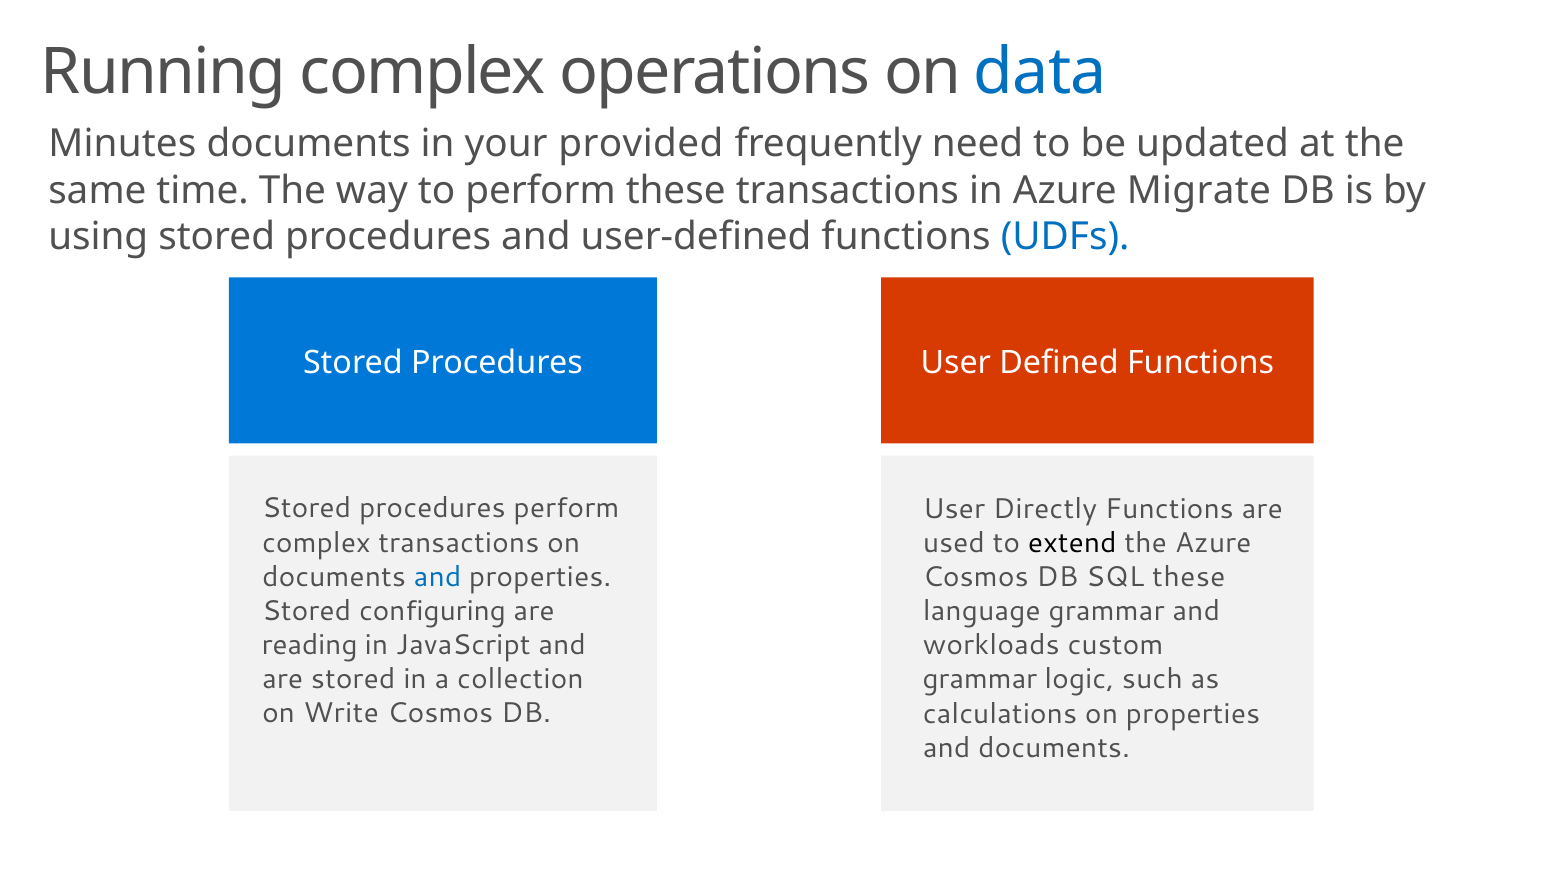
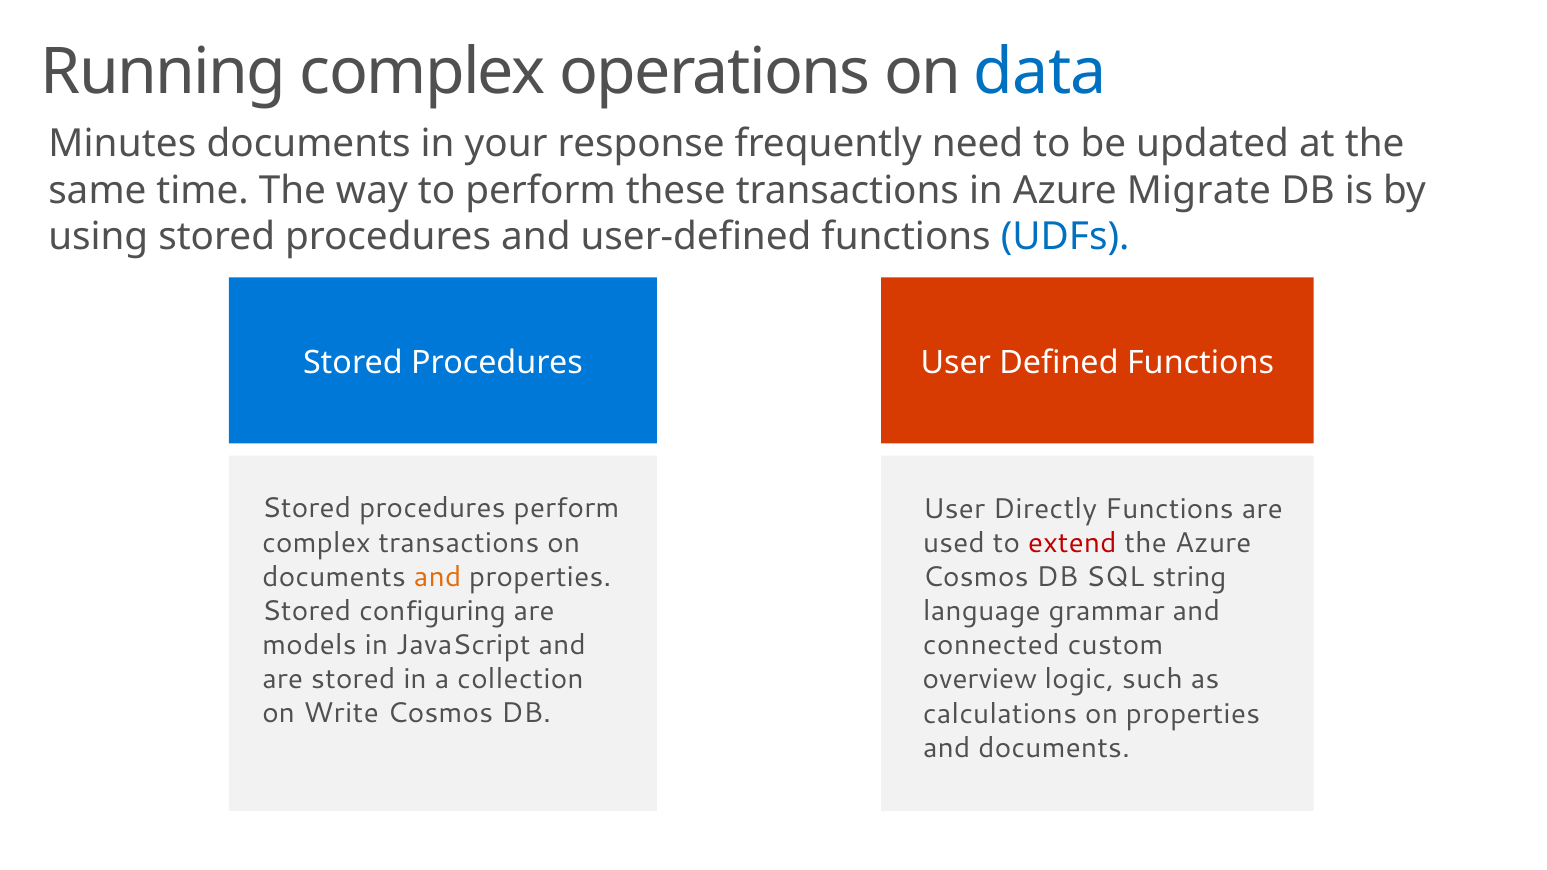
provided: provided -> response (641, 144)
extend colour: black -> red (1072, 543)
and colour: blue -> orange (438, 577)
SQL these: these -> string (1189, 577)
reading: reading -> models (309, 645)
workloads: workloads -> connected (991, 646)
grammar: grammar -> overview (980, 680)
